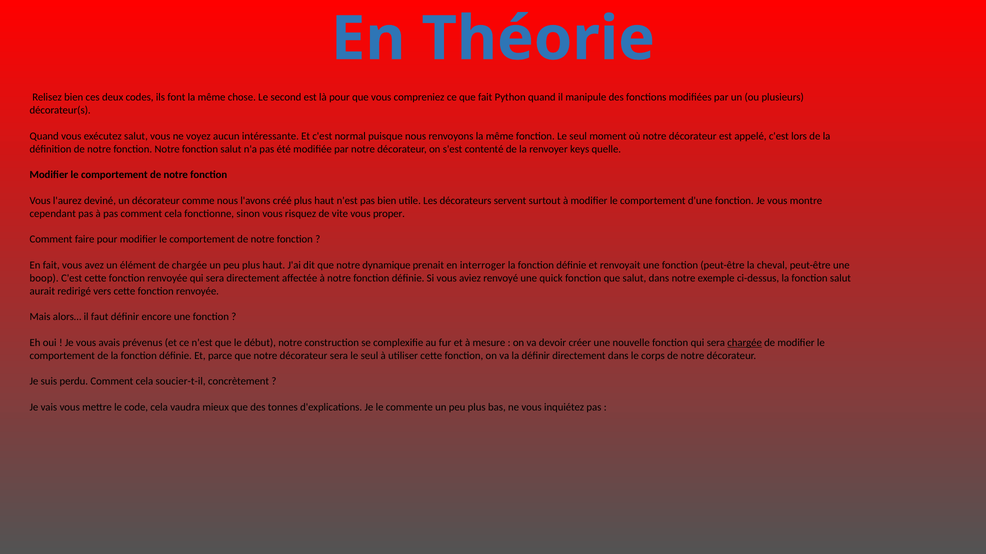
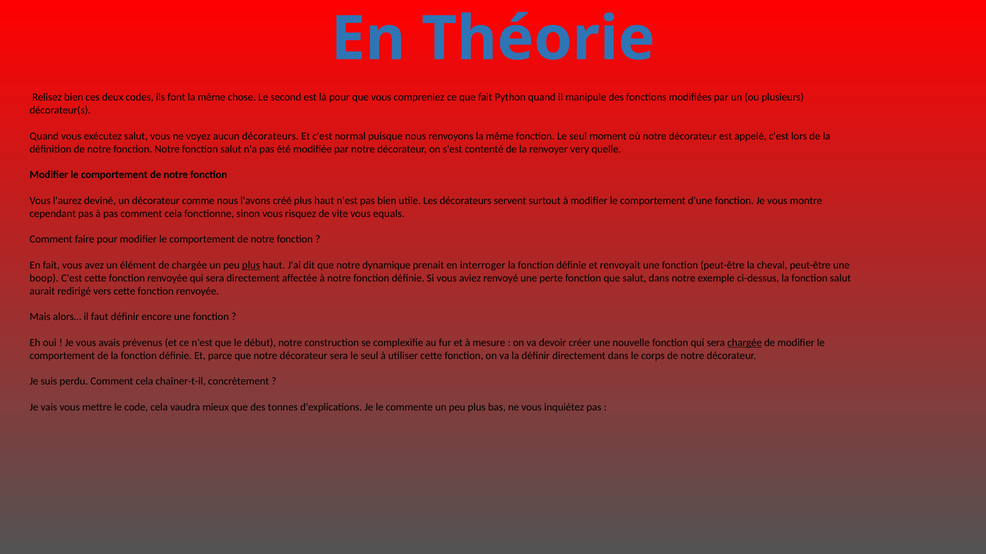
aucun intéressante: intéressante -> décorateurs (270, 136)
keys: keys -> very (580, 149)
proper: proper -> equals (389, 214)
plus underline: none -> present (251, 265)
quick: quick -> perte (551, 278)
soucier-t-il: soucier-t-il -> chaîner-t-il (181, 382)
